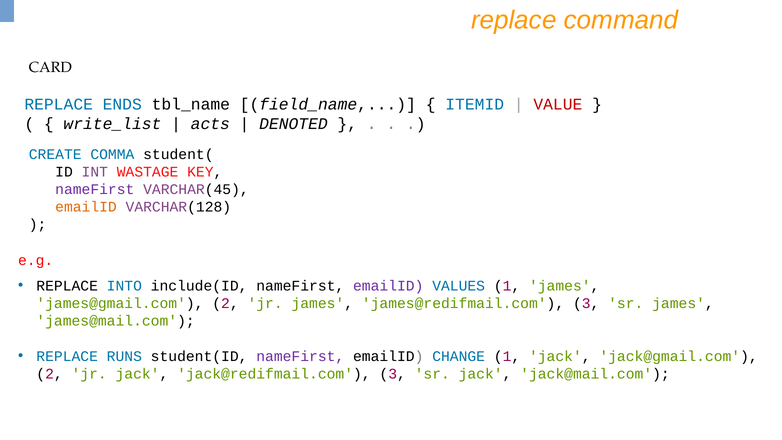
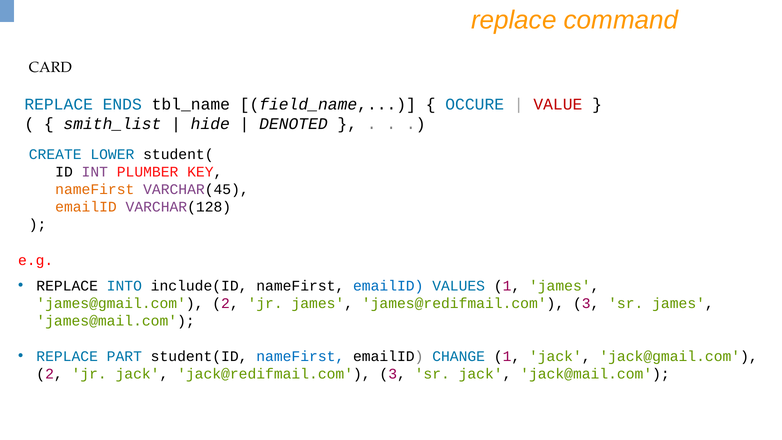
ITEMID: ITEMID -> OCCURE (475, 104)
write_list: write_list -> smith_list (112, 124)
acts: acts -> hide (210, 124)
COMMA: COMMA -> LOWER (112, 154)
WASTAGE: WASTAGE -> PLUMBER (148, 172)
nameFirst colour: purple -> orange (95, 189)
emailID colour: purple -> blue (388, 286)
RUNS: RUNS -> PART (124, 356)
nameFirst colour: purple -> blue (300, 356)
